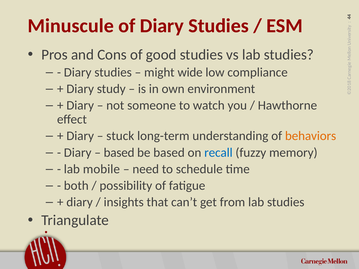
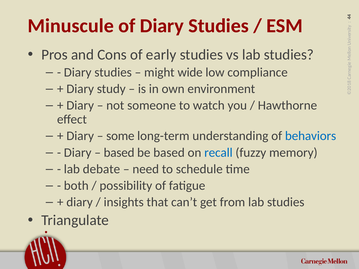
good: good -> early (161, 55)
stuck: stuck -> some (120, 136)
behaviors colour: orange -> blue (311, 136)
mobile: mobile -> debate (101, 169)
